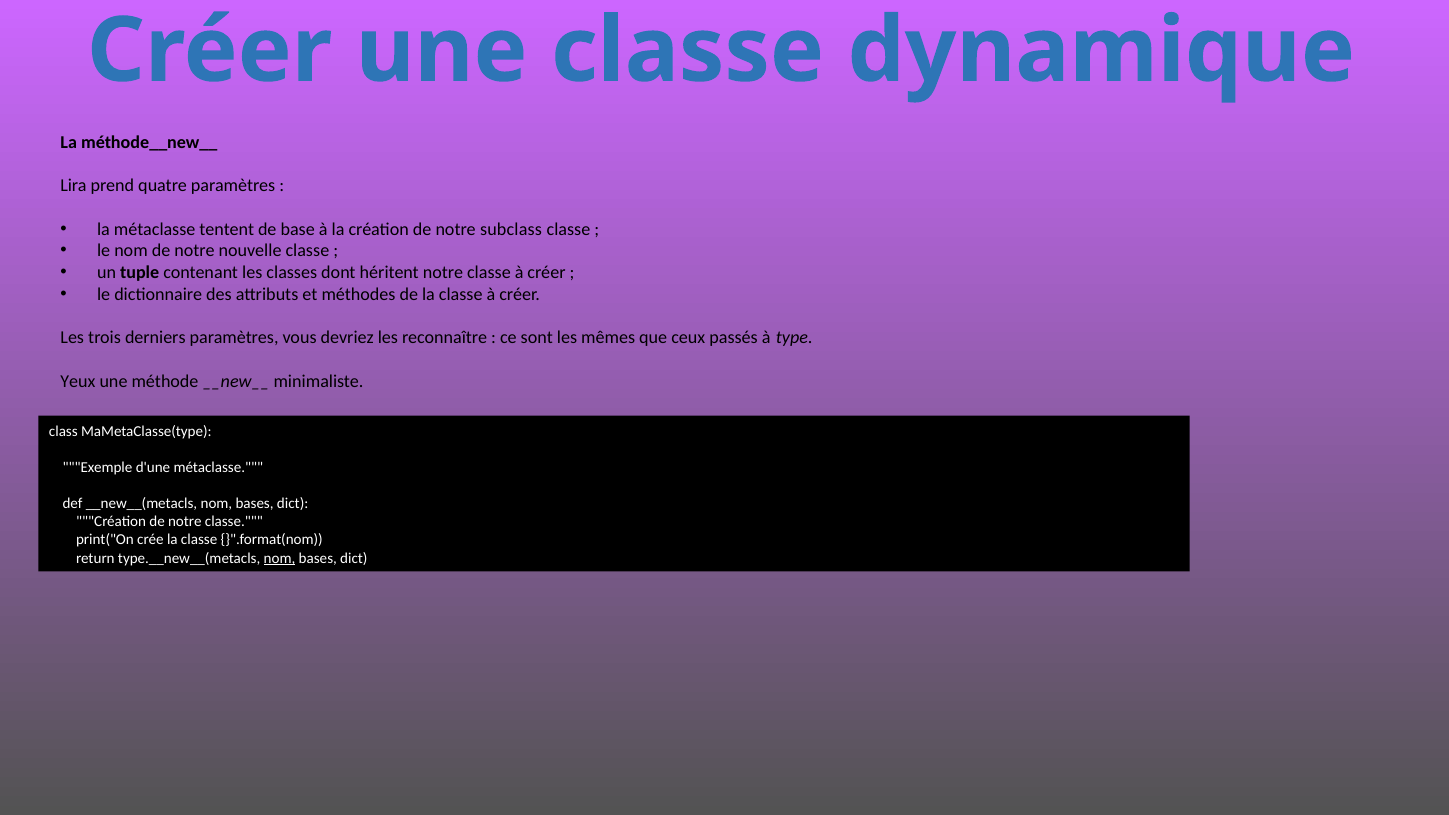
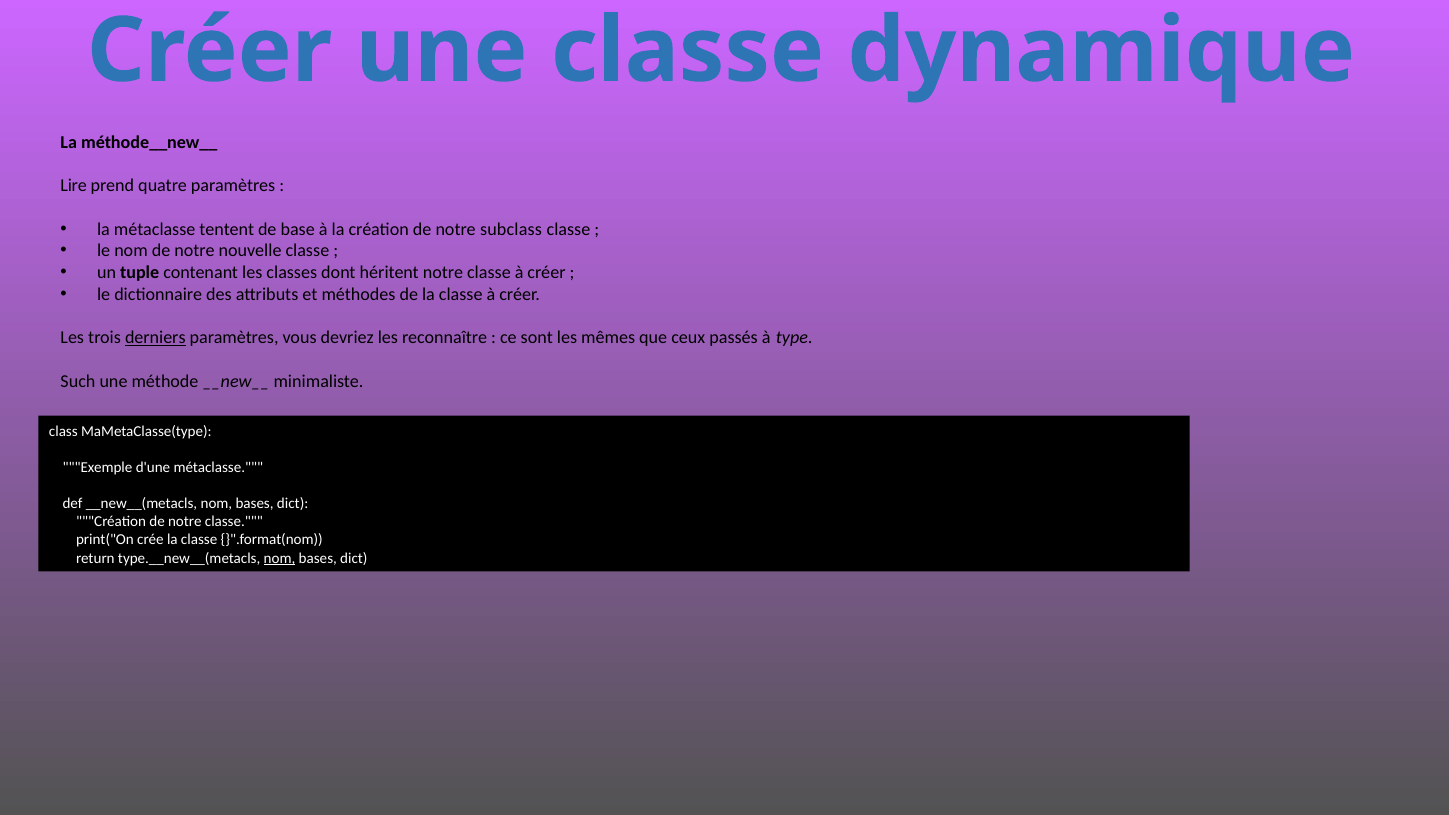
Lira: Lira -> Lire (74, 186)
derniers underline: none -> present (155, 338)
Yeux: Yeux -> Such (78, 381)
